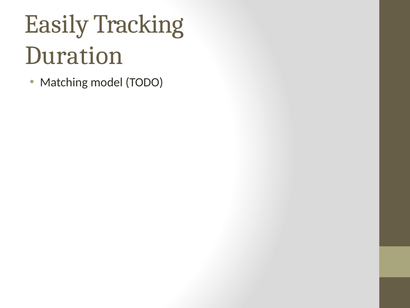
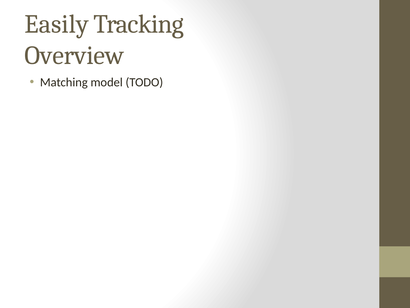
Duration: Duration -> Overview (74, 55)
